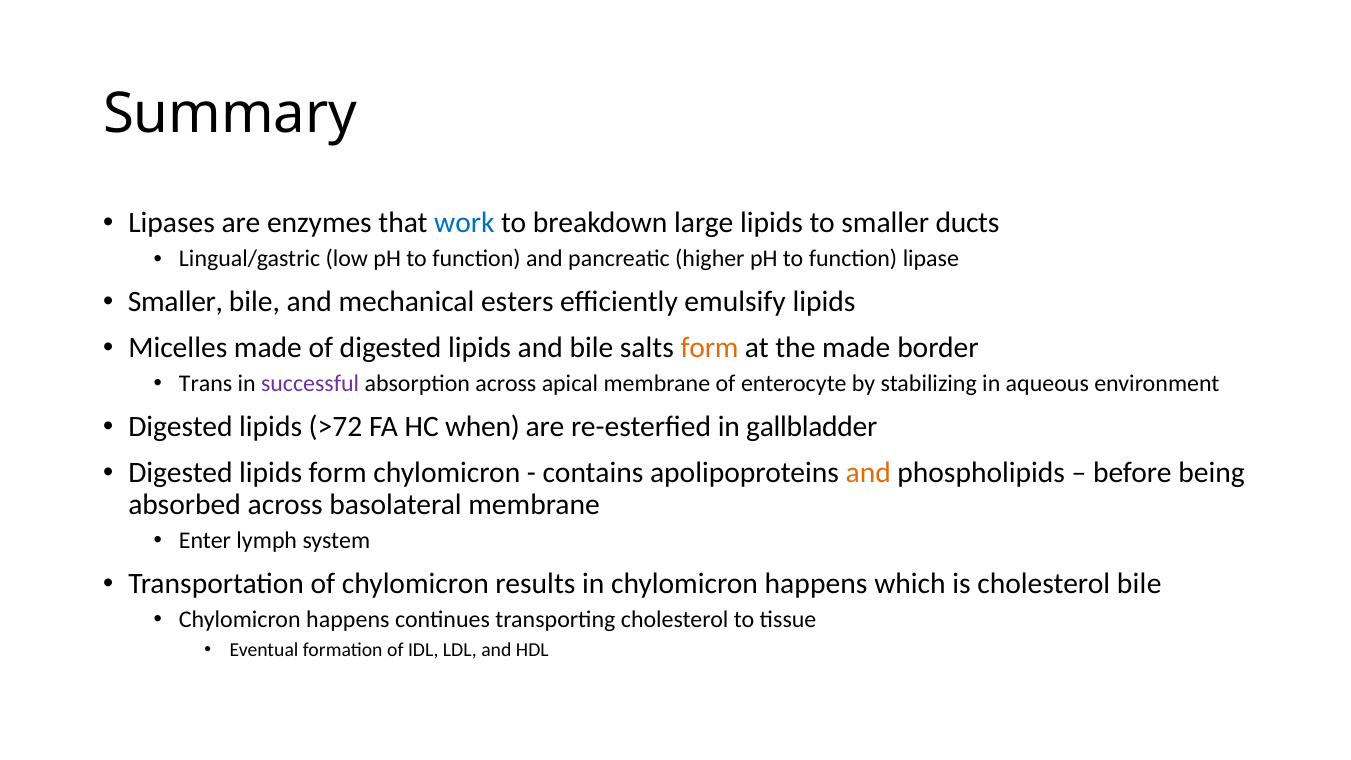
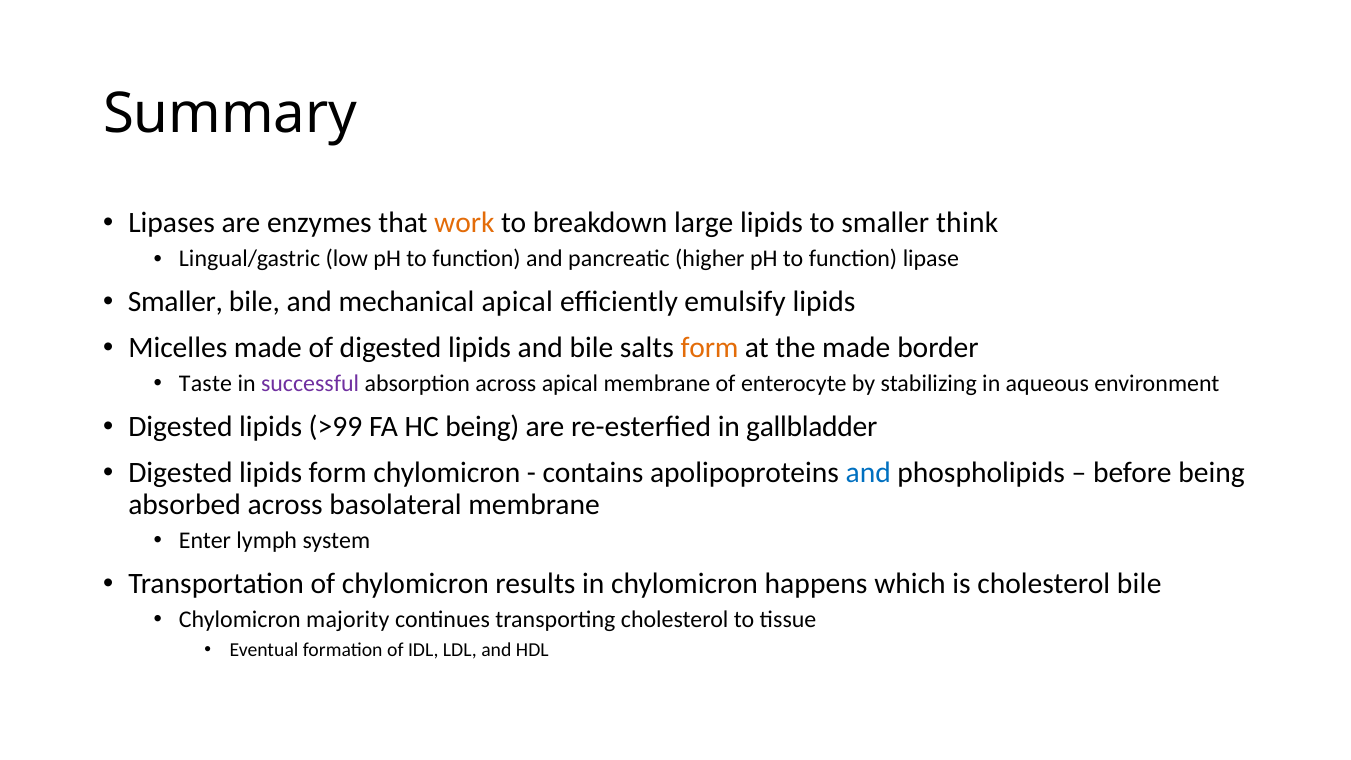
work colour: blue -> orange (464, 223)
ducts: ducts -> think (967, 223)
mechanical esters: esters -> apical (517, 302)
Trans: Trans -> Taste (206, 384)
>72: >72 -> >99 (336, 427)
HC when: when -> being (482, 427)
and colour: orange -> blue (868, 473)
happens: happens -> majority (348, 620)
